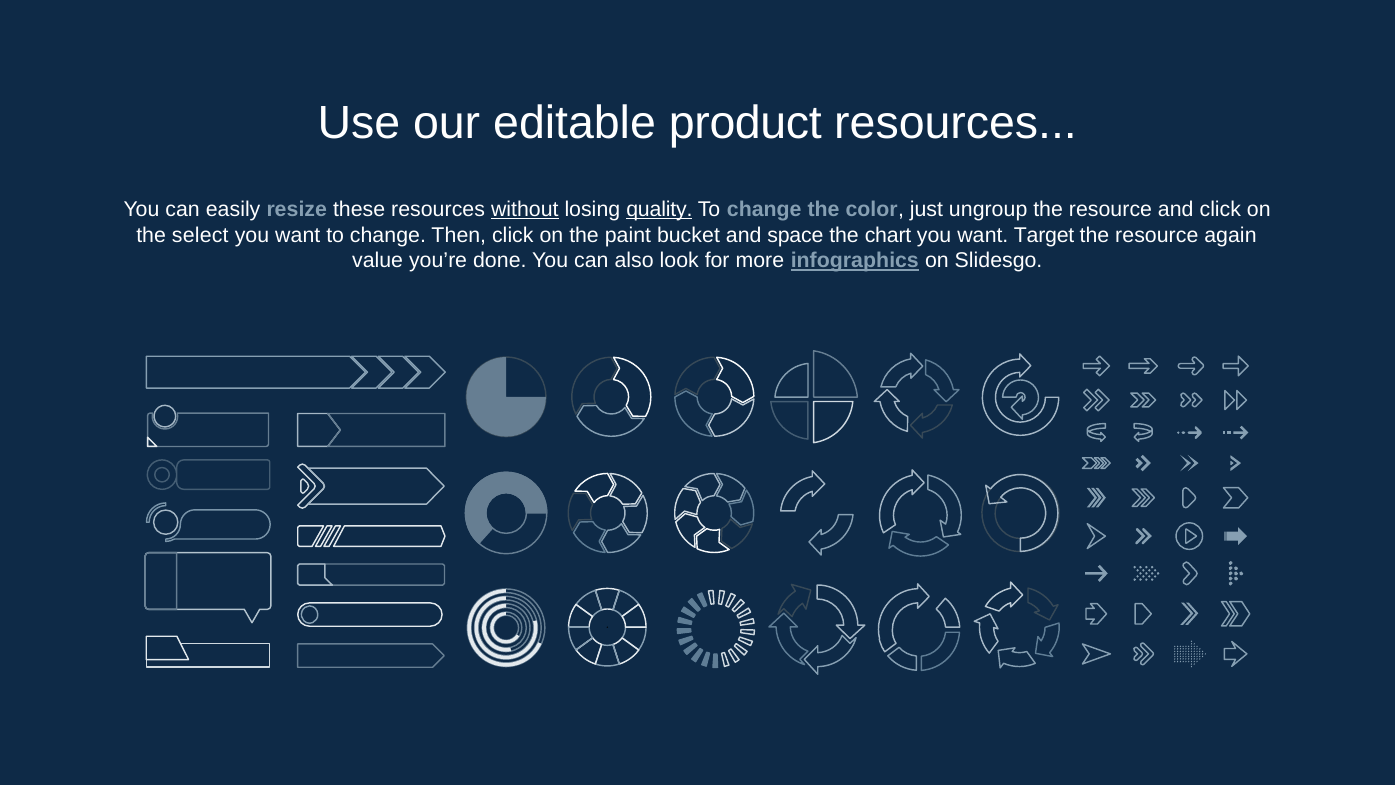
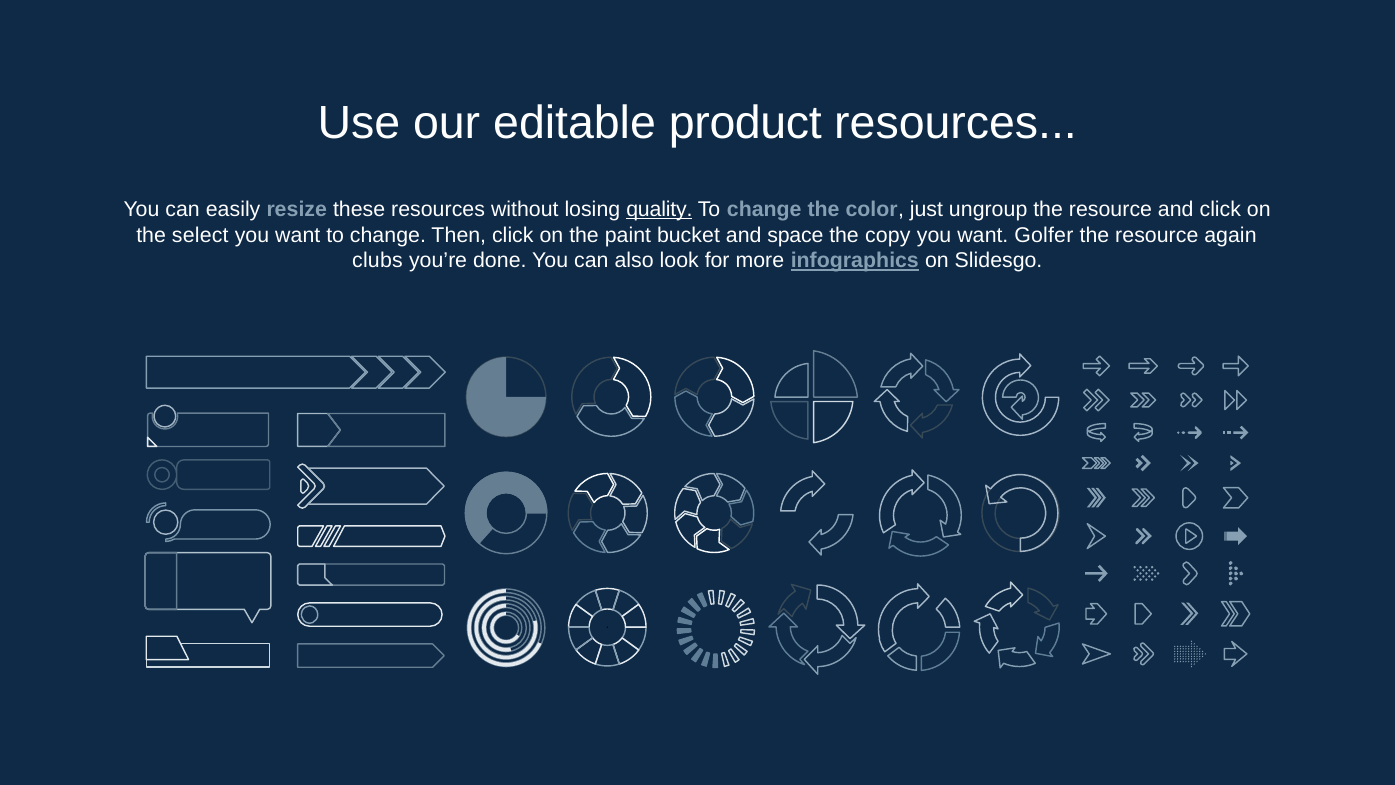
without underline: present -> none (525, 209)
chart: chart -> copy (888, 235)
Target: Target -> Golfer (1044, 235)
value: value -> clubs (377, 261)
